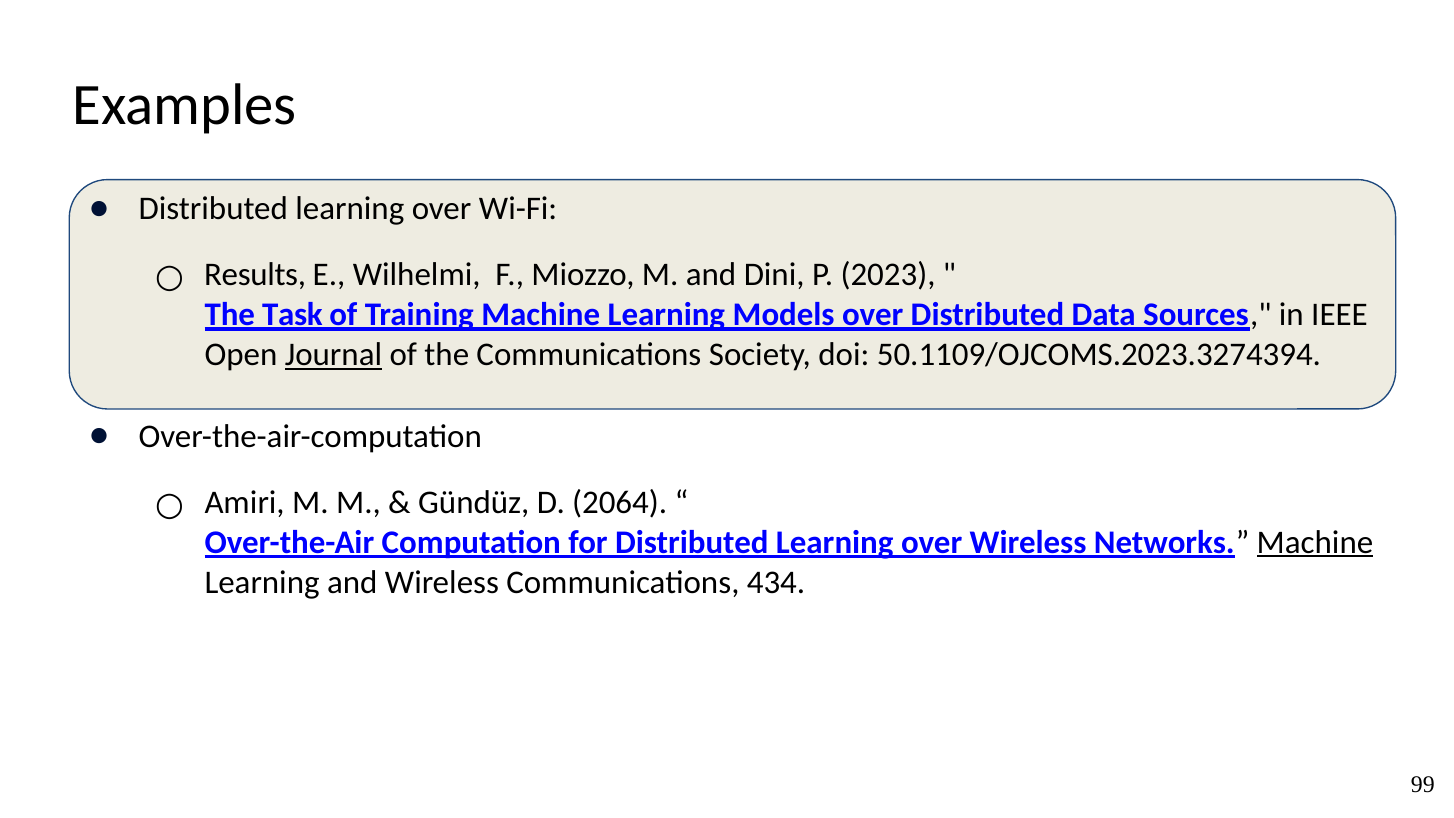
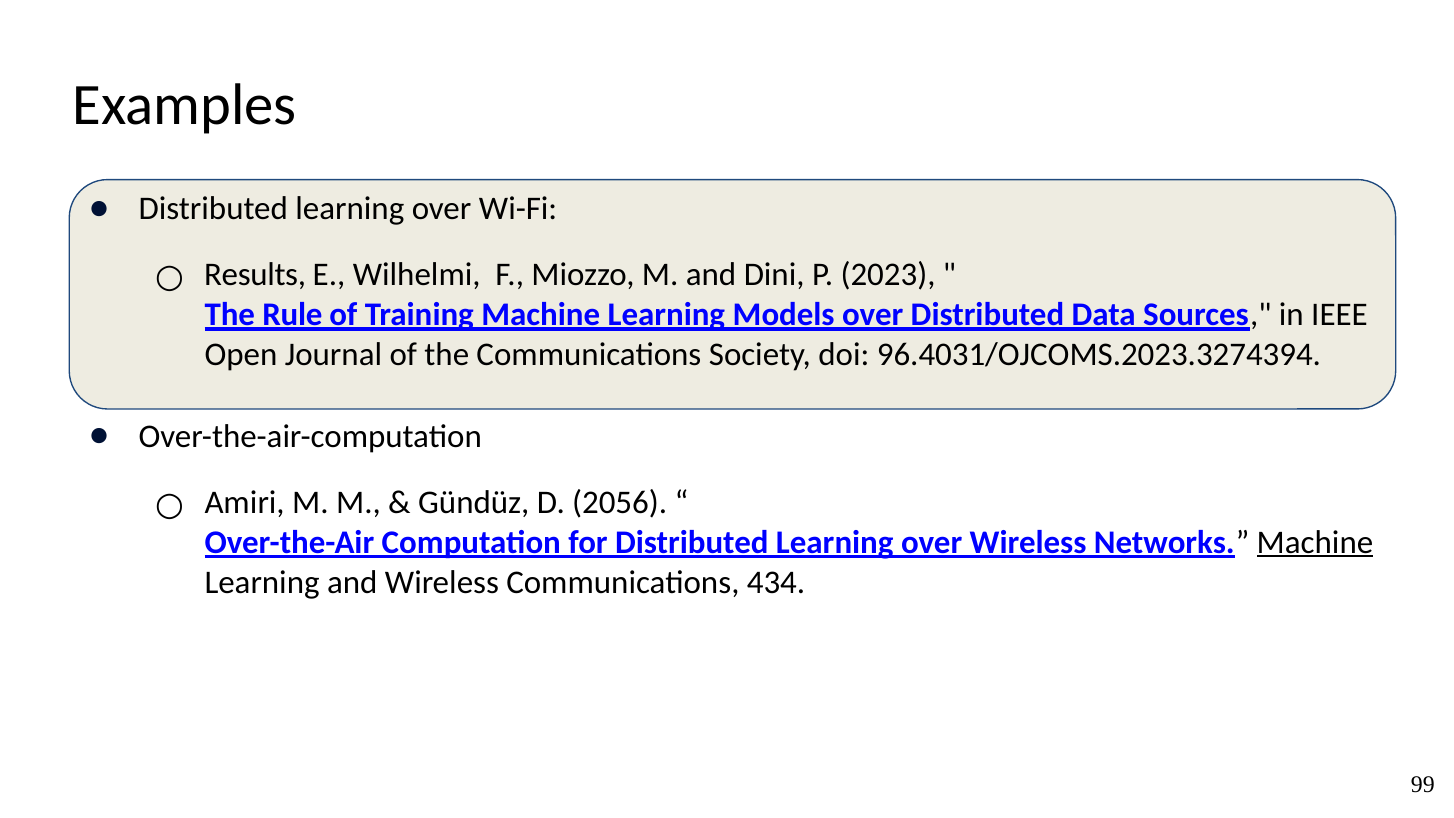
Task: Task -> Rule (292, 315)
Journal underline: present -> none (333, 355)
50.1109/OJCOMS.2023.3274394: 50.1109/OJCOMS.2023.3274394 -> 96.4031/OJCOMS.2023.3274394 (1099, 355)
2064: 2064 -> 2056 (620, 503)
